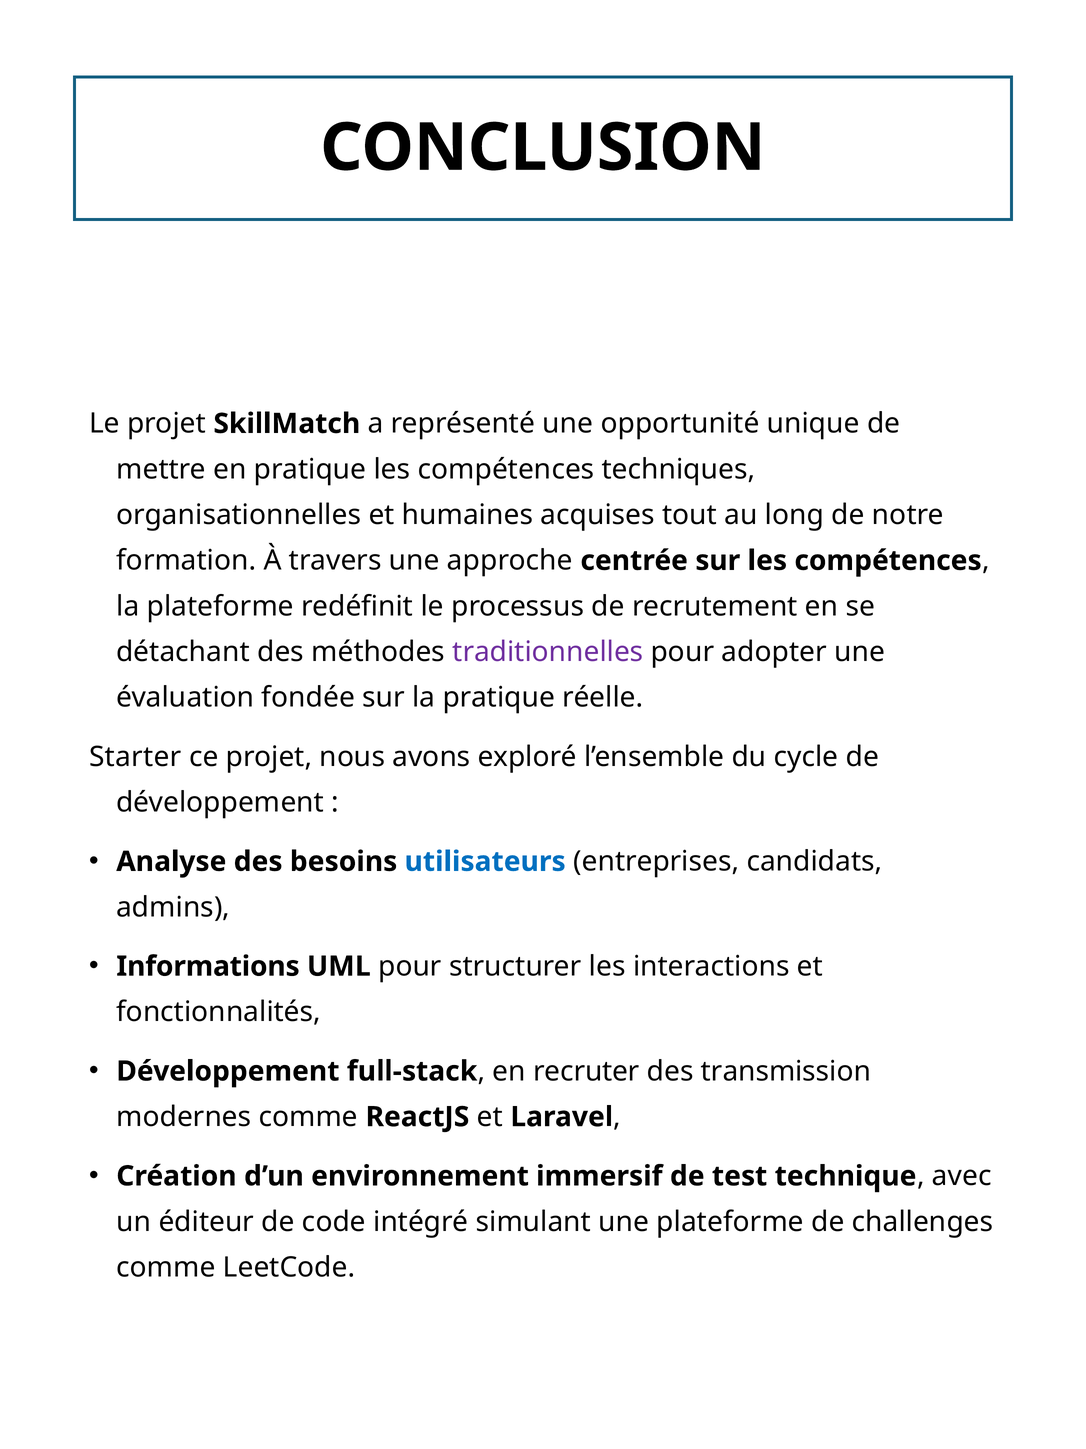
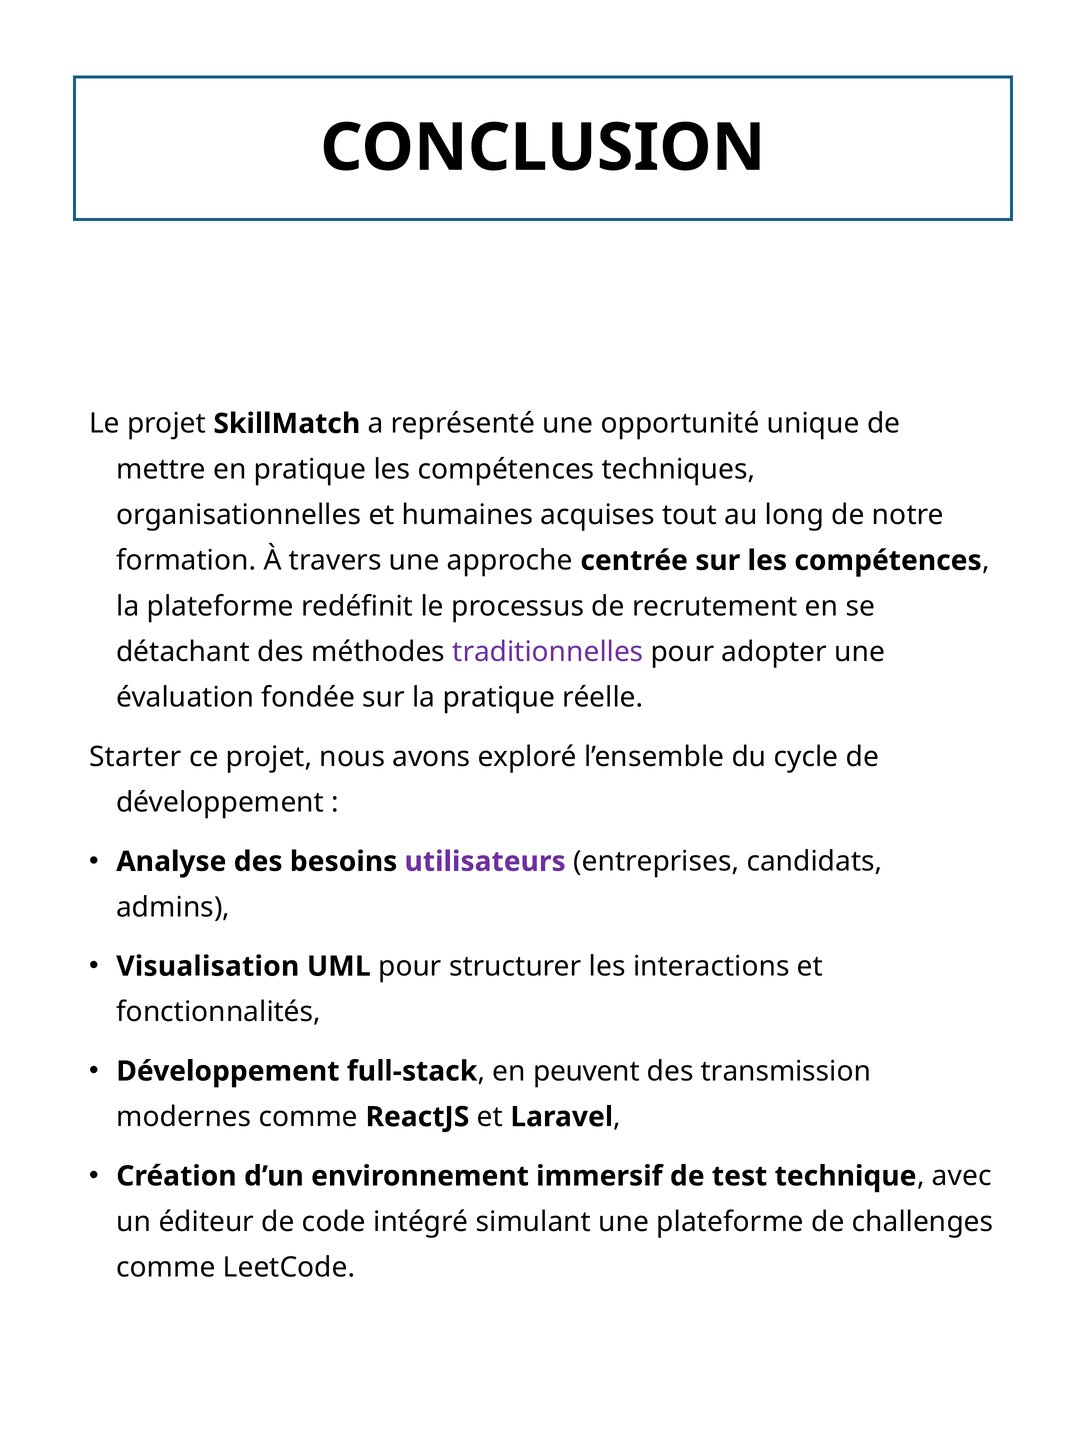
utilisateurs colour: blue -> purple (485, 861)
Informations: Informations -> Visualisation (208, 966)
recruter: recruter -> peuvent (586, 1071)
